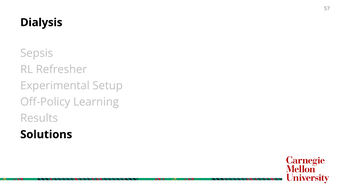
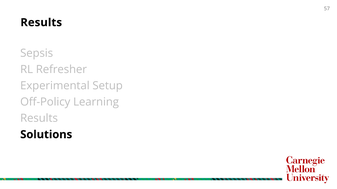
Dialysis: Dialysis -> Results (41, 23)
